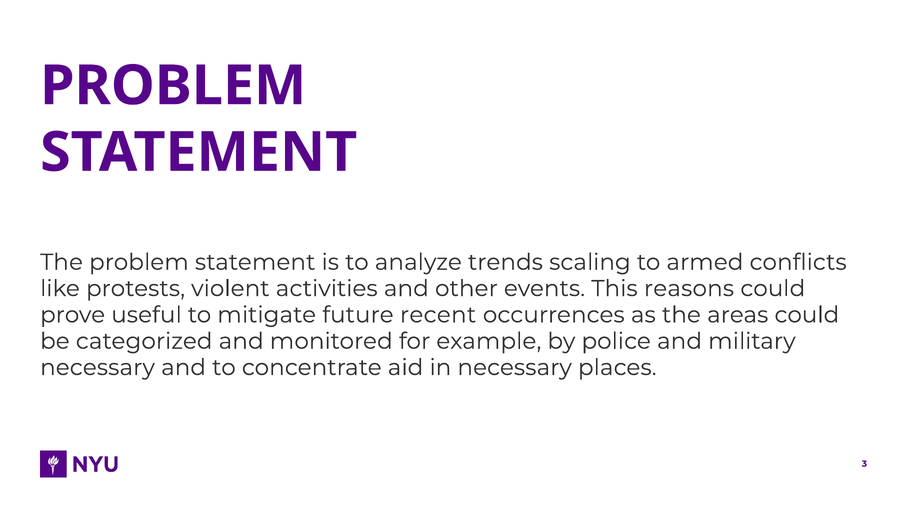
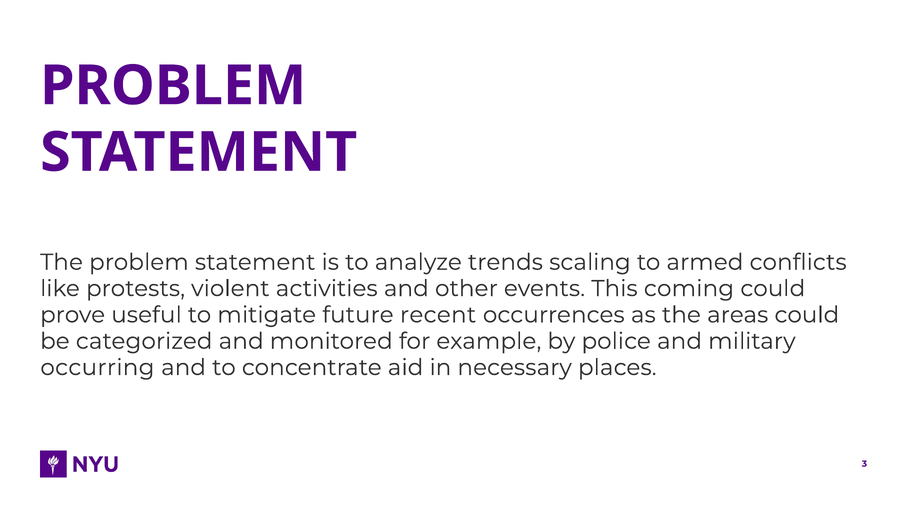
reasons: reasons -> coming (689, 289)
necessary: necessary -> occurring (97, 368)
